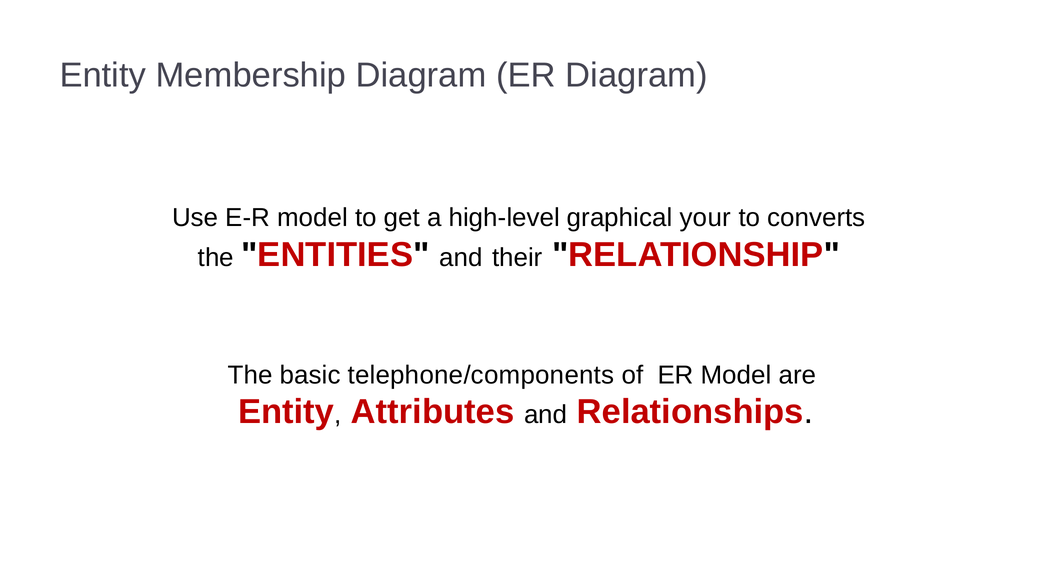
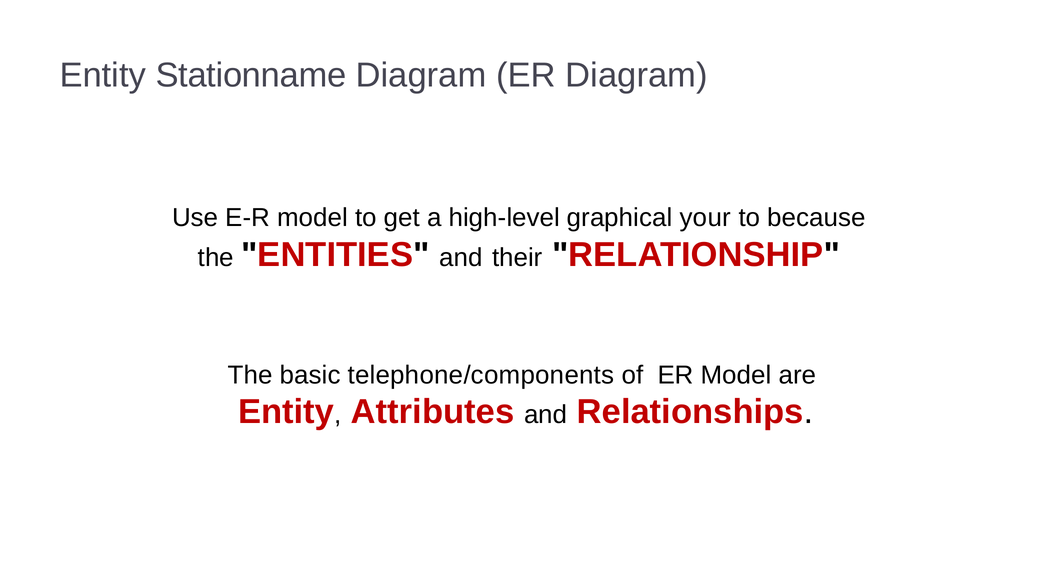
Membership: Membership -> Stationname (251, 75)
converts: converts -> because (816, 218)
